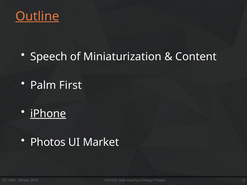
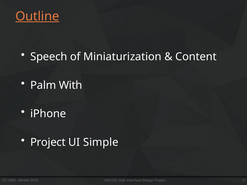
First: First -> With (71, 85)
iPhone underline: present -> none (48, 114)
Photos: Photos -> Project (48, 142)
Market: Market -> Simple (101, 142)
